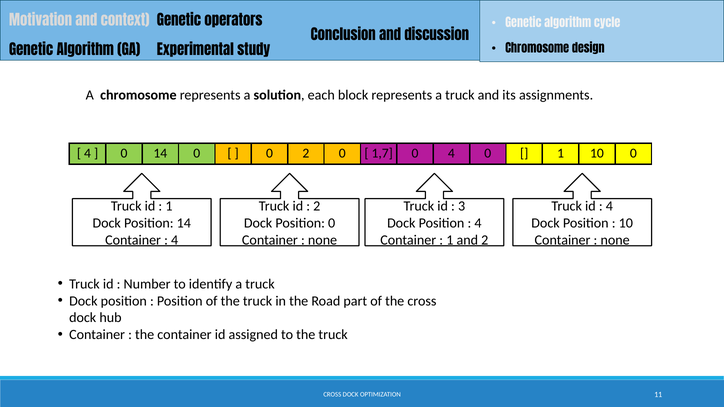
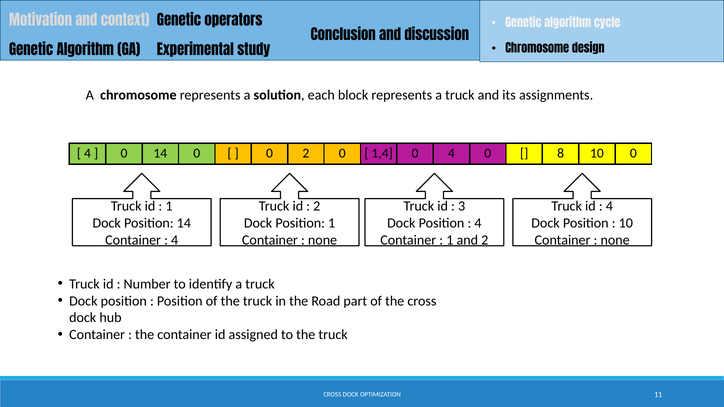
1,7: 1,7 -> 1,4 (382, 154)
1: 1 -> 8 (561, 154)
Position 0: 0 -> 1 (332, 223)
